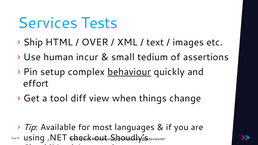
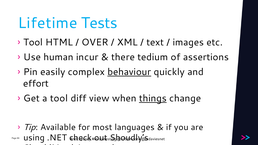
Services: Services -> Lifetime (48, 23)
Ship: Ship -> Tool (33, 42)
small: small -> there (123, 57)
setup: setup -> easily (53, 72)
things underline: none -> present (153, 98)
